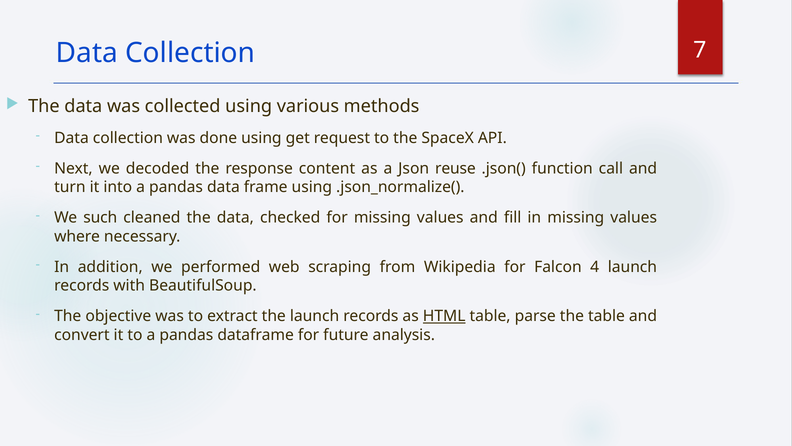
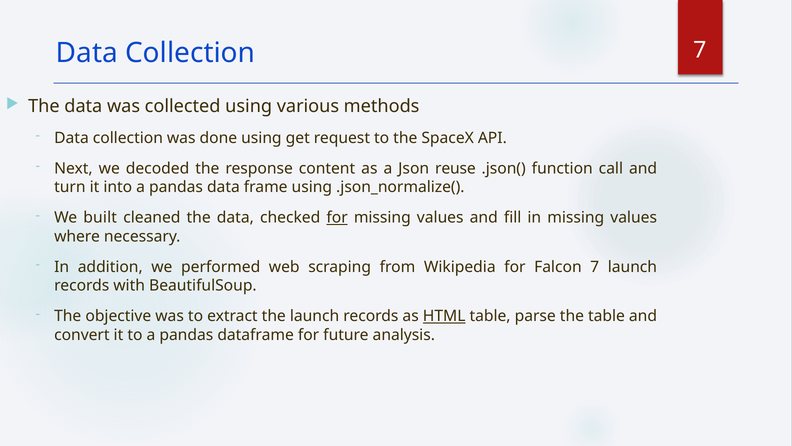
such: such -> built (100, 217)
for underline: none -> present (337, 217)
Falcon 4: 4 -> 7 (595, 267)
